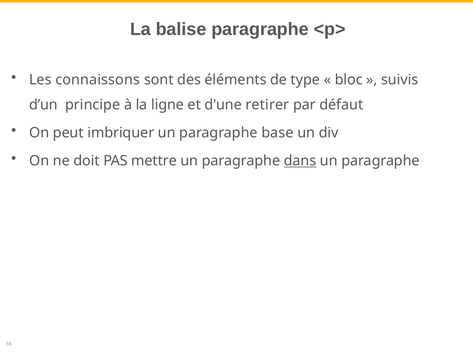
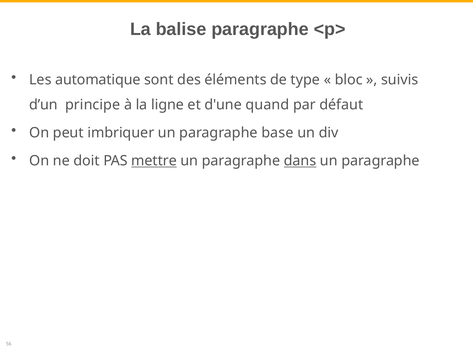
connaissons: connaissons -> automatique (98, 80)
retirer: retirer -> quand (267, 105)
mettre underline: none -> present (154, 161)
